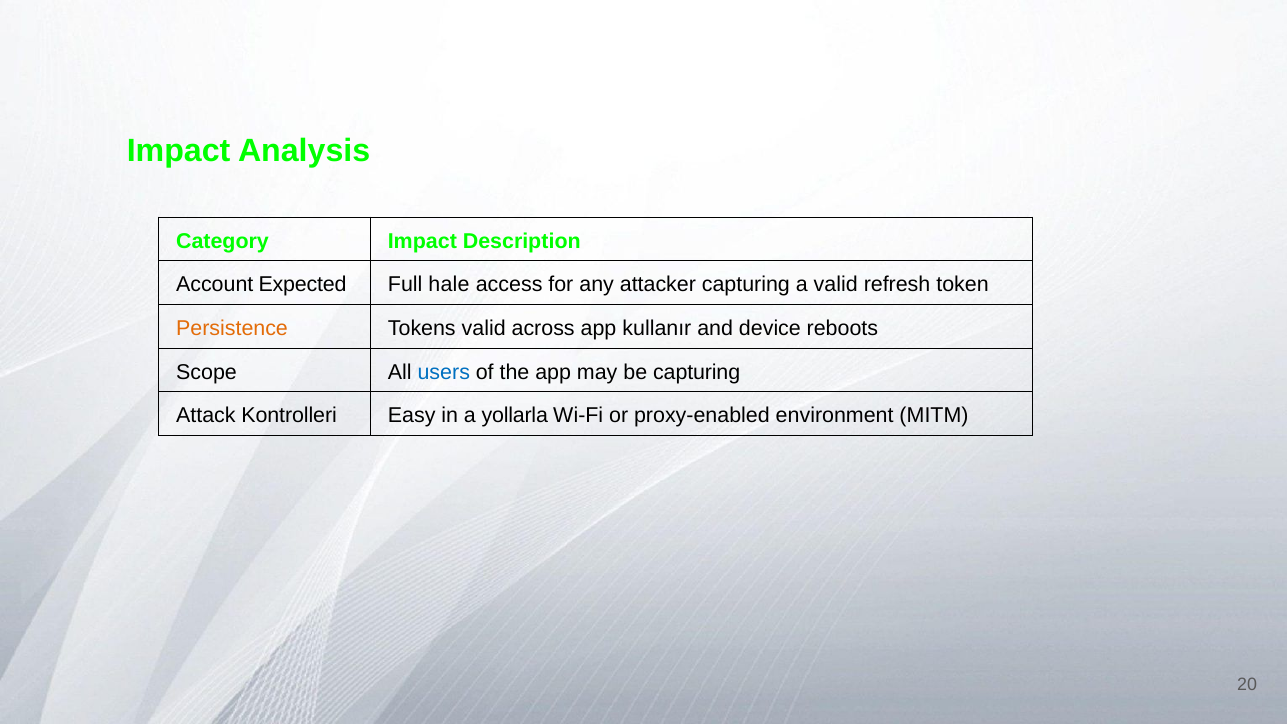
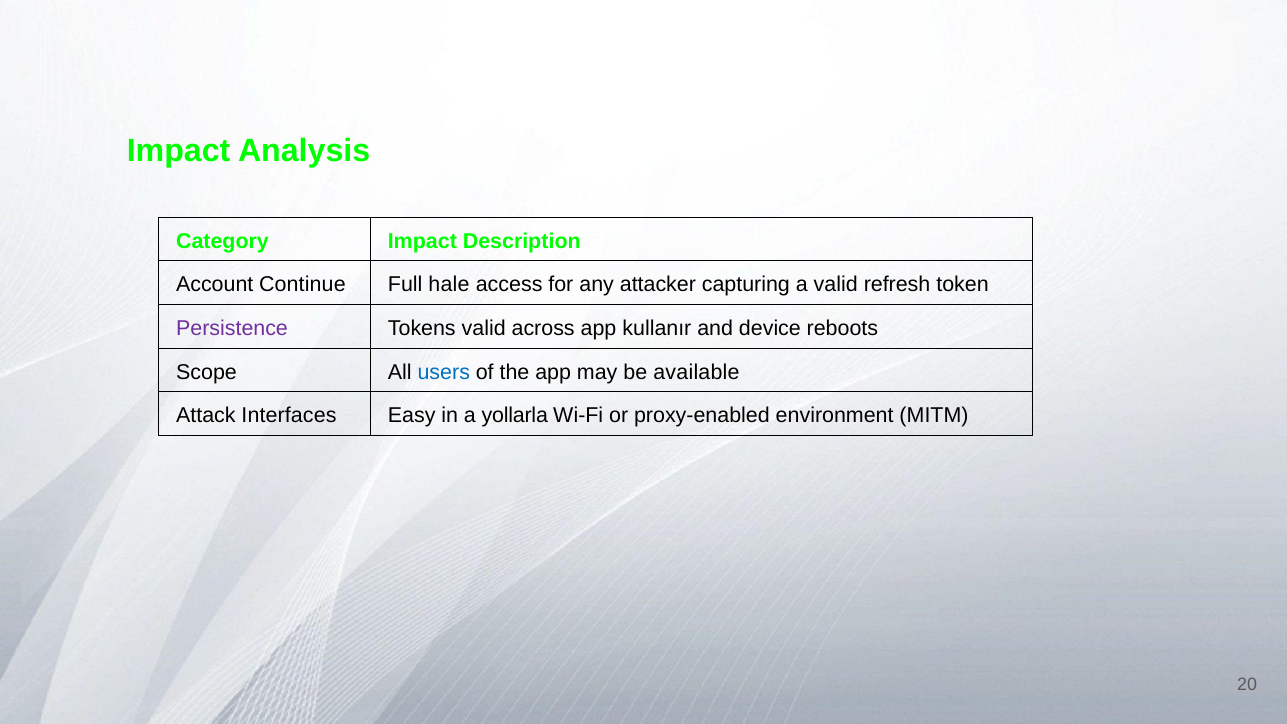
Expected: Expected -> Continue (302, 285)
Persistence colour: orange -> purple (232, 329)
be capturing: capturing -> available (696, 372)
Kontrolleri: Kontrolleri -> Interfaces (289, 416)
